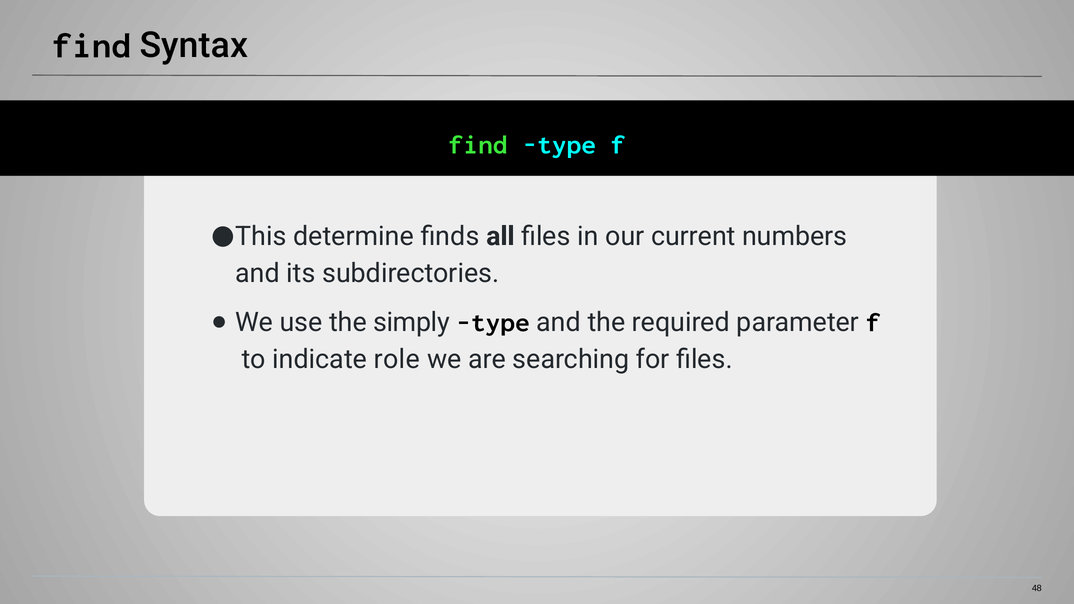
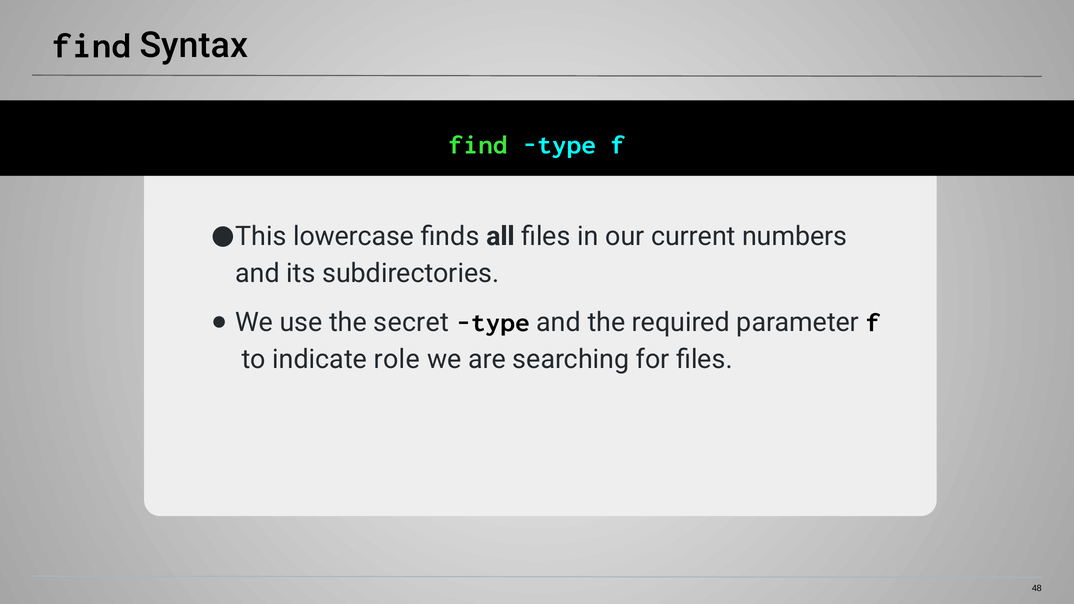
determine: determine -> lowercase (354, 236)
simply: simply -> secret (411, 322)
